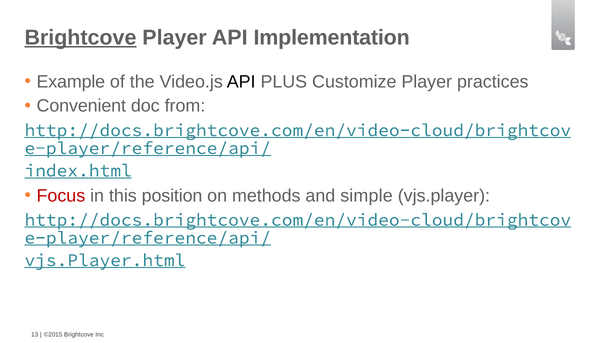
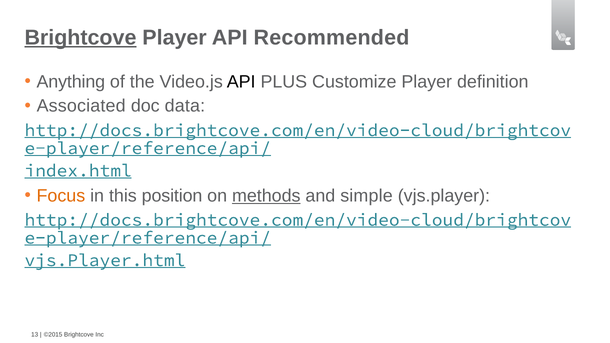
Implementation: Implementation -> Recommended (331, 38)
Example: Example -> Anything (71, 82)
practices: practices -> definition (493, 82)
Convenient: Convenient -> Associated (81, 106)
from: from -> data (185, 106)
Focus colour: red -> orange (61, 196)
methods underline: none -> present (266, 196)
